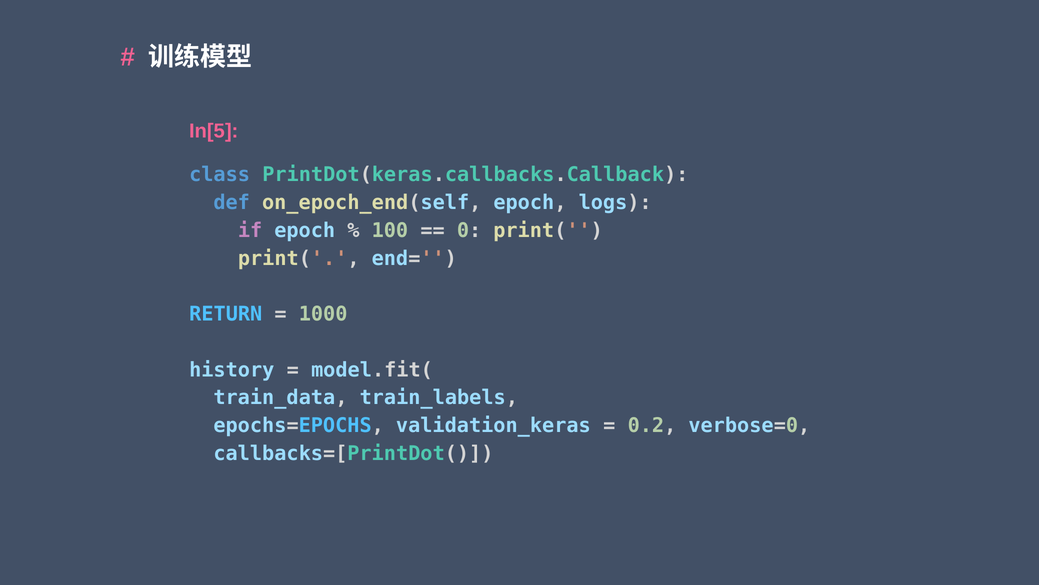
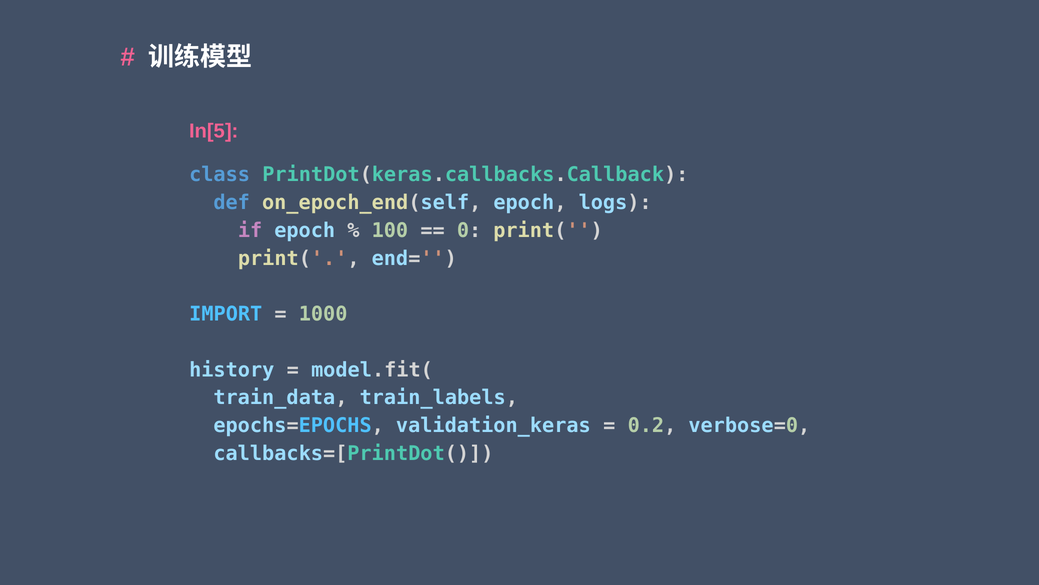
RETURN: RETURN -> IMPORT (226, 314)
